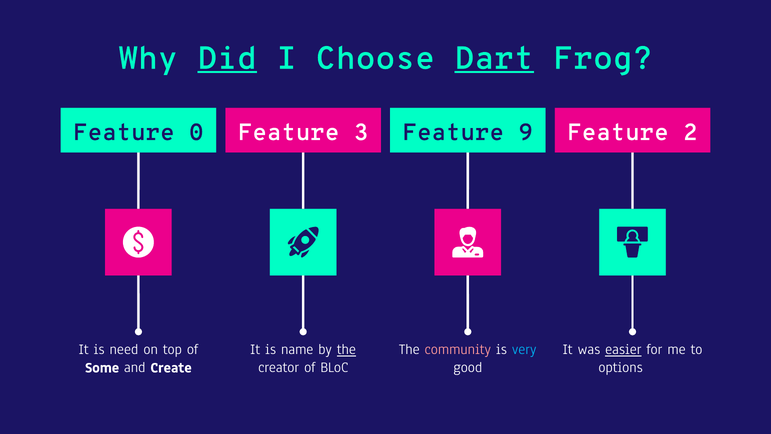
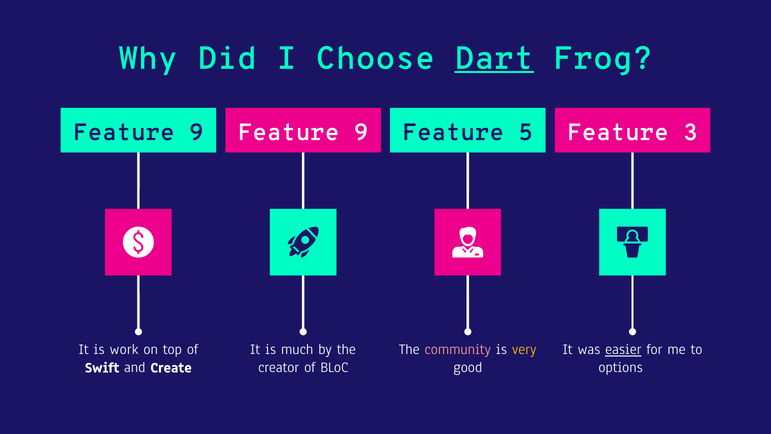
Did underline: present -> none (227, 58)
0: 0 -> 9 (196, 132)
3: 3 -> 9 (361, 132)
9: 9 -> 5 (526, 132)
2: 2 -> 3 (690, 132)
need: need -> work (124, 349)
name: name -> much (297, 349)
the underline: present -> none (346, 349)
very colour: light blue -> yellow (524, 349)
Some: Some -> Swift (102, 367)
